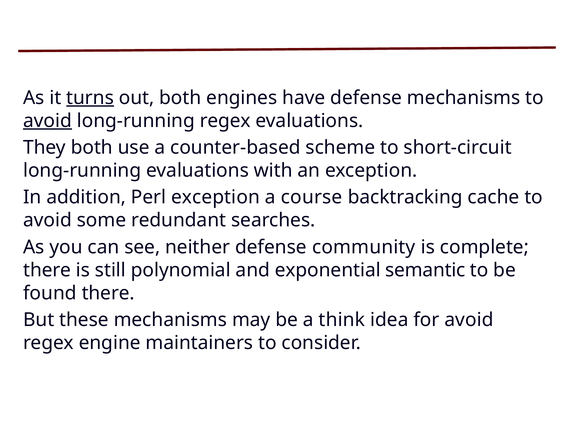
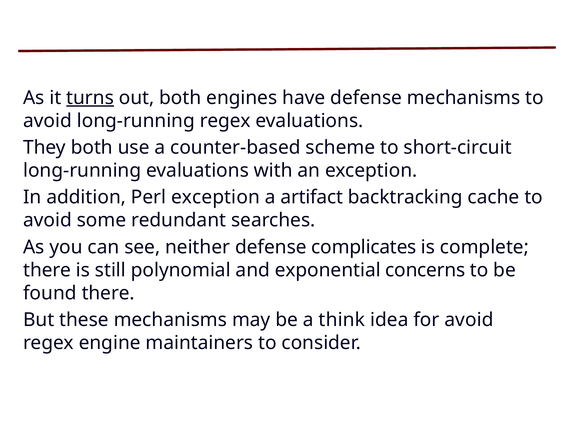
avoid underline: present -> none (48, 121)
course: course -> artifact (312, 197)
community: community -> complicates (364, 247)
semantic: semantic -> concerns (425, 270)
